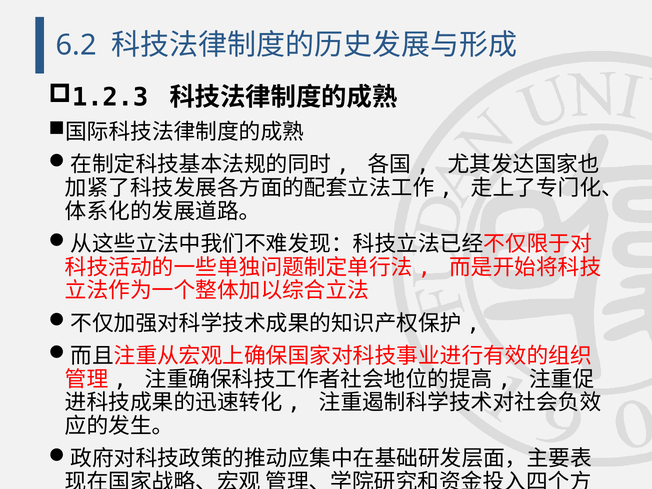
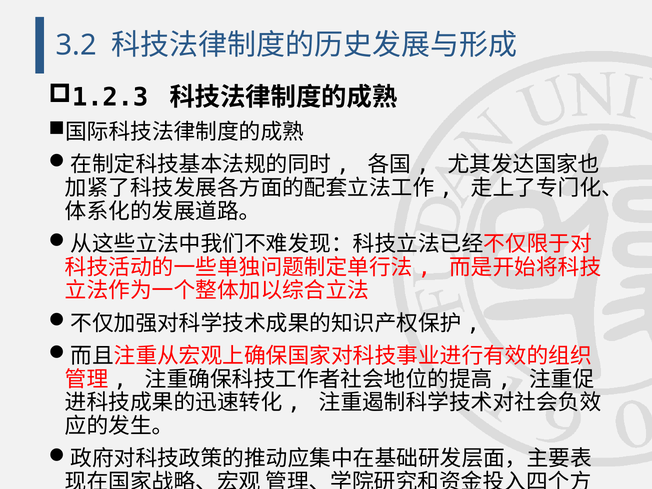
6.2: 6.2 -> 3.2 (76, 45)
